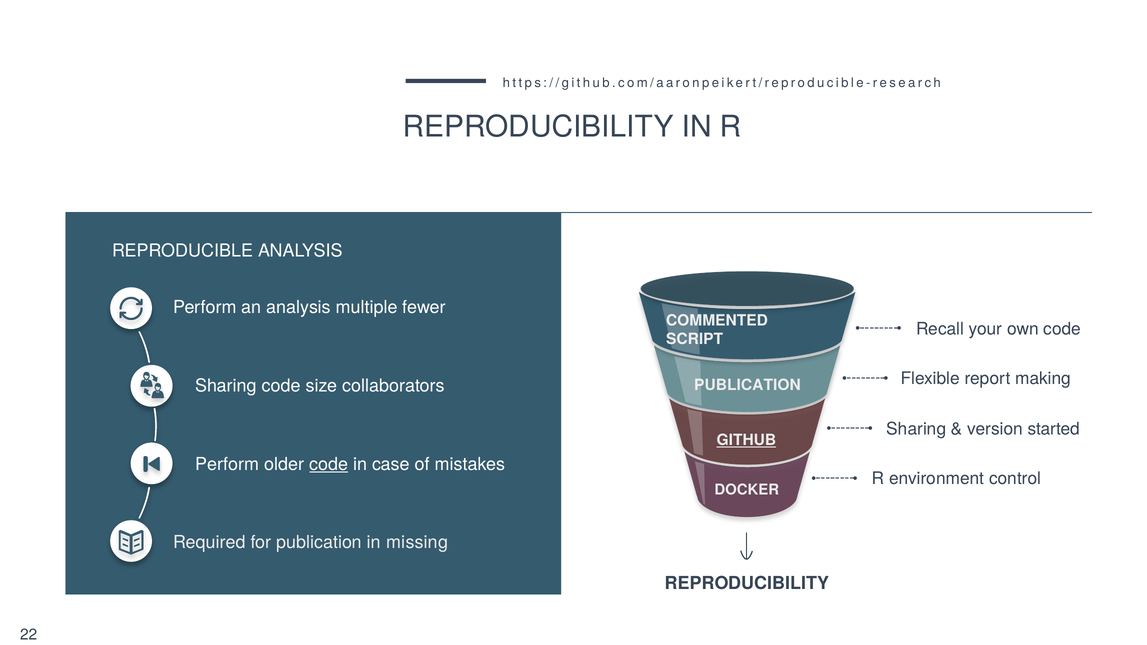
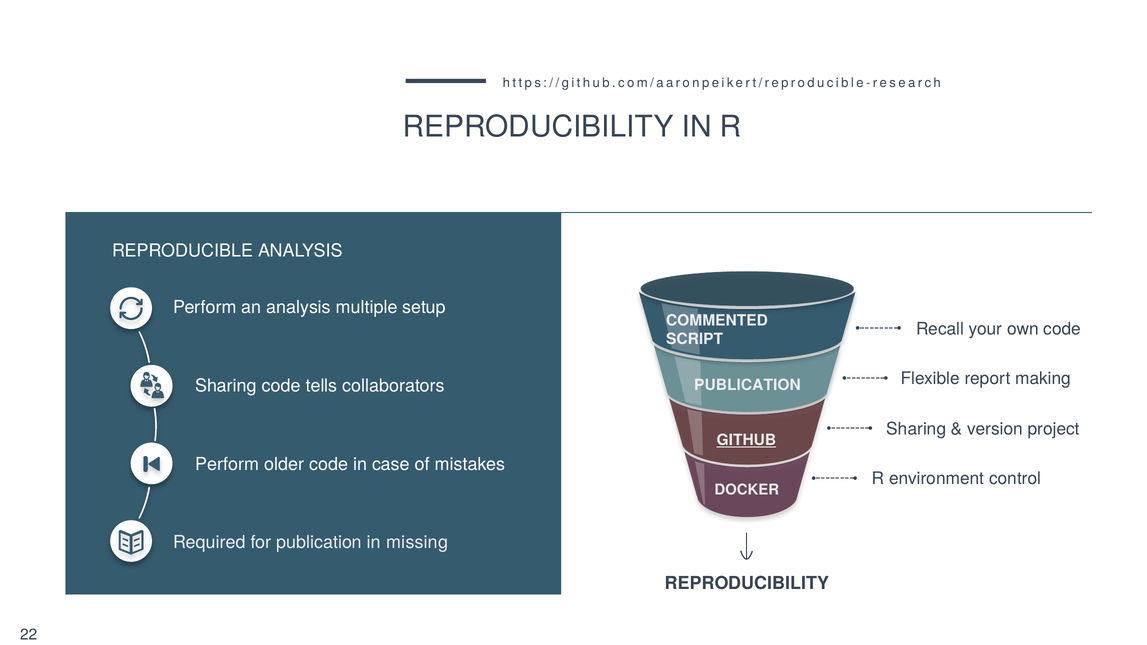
fewer: fewer -> setup (424, 307)
size: size -> tells (322, 386)
started: started -> project (1054, 430)
code underline: present -> none (329, 464)
